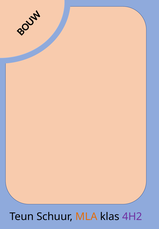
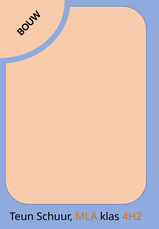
4H2 colour: purple -> orange (132, 217)
